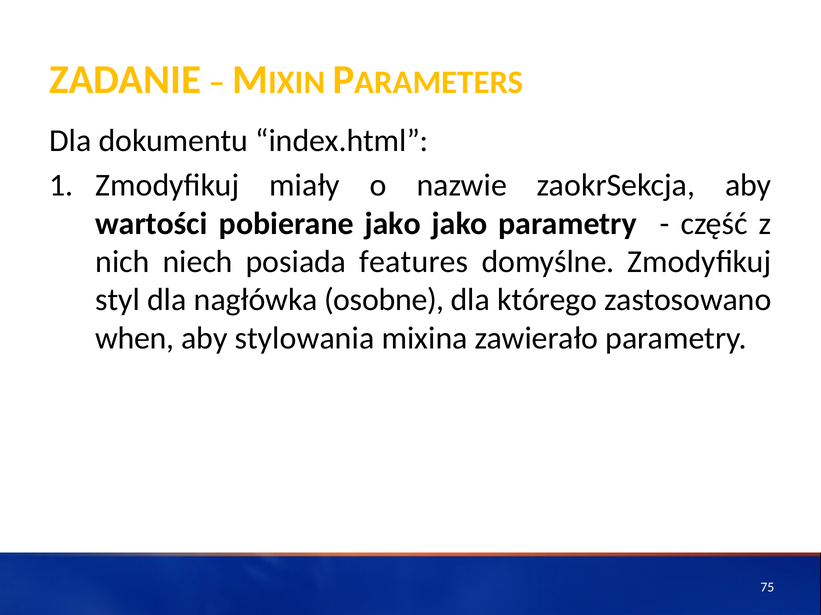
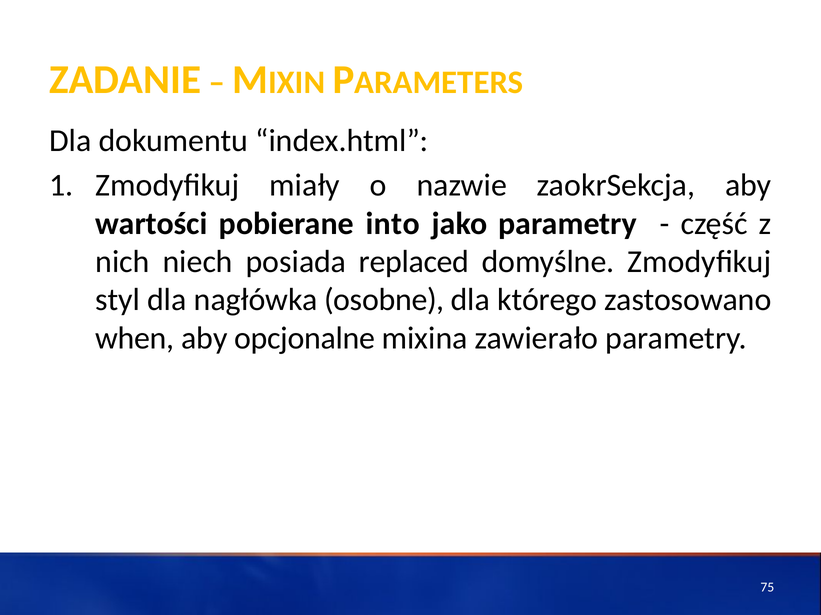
pobierane jako: jako -> into (393, 224)
features: features -> replaced (414, 262)
stylowania: stylowania -> opcjonalne (305, 338)
